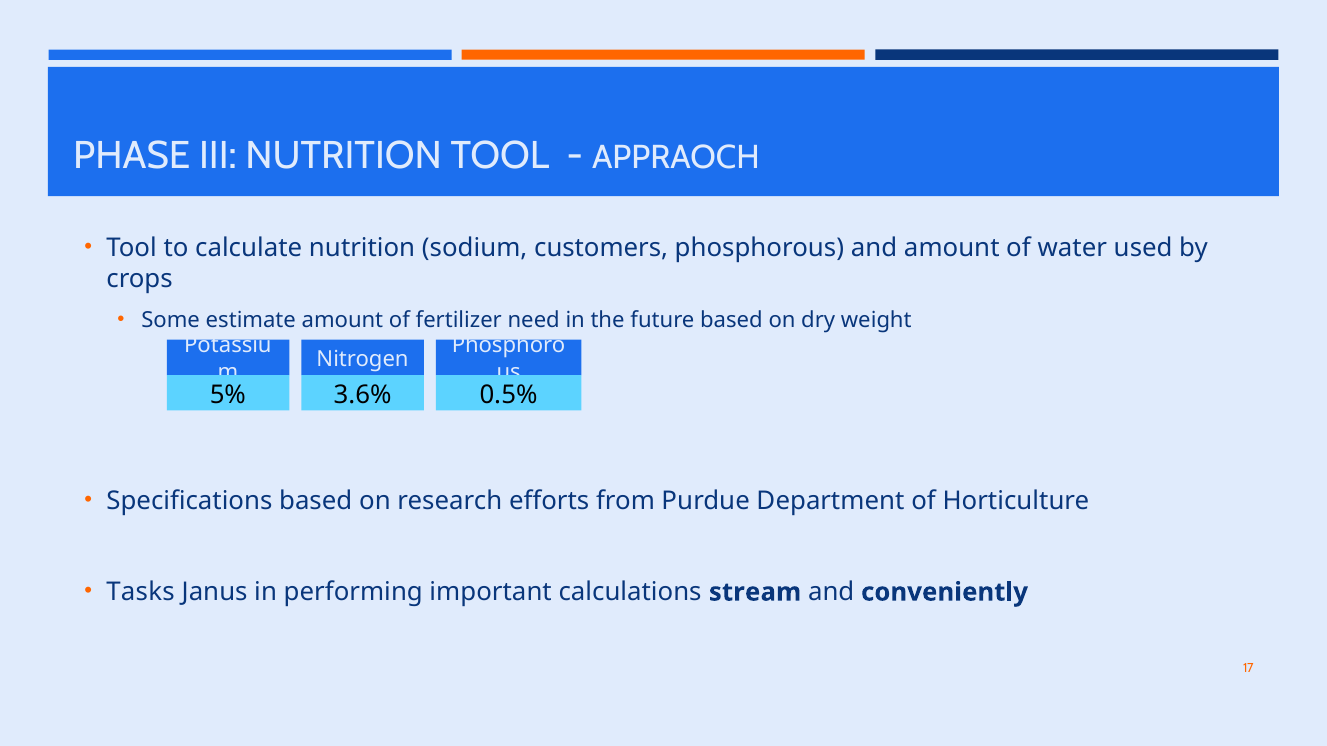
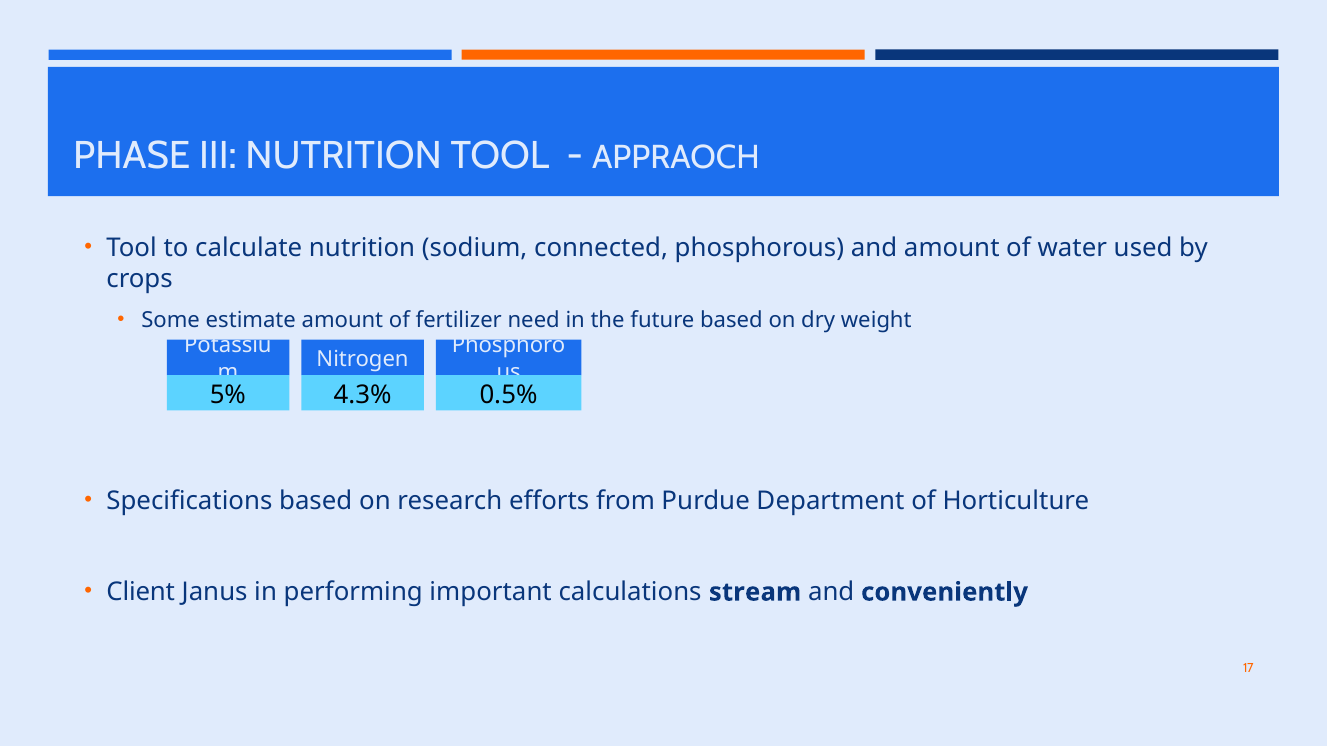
customers: customers -> connected (601, 248)
3.6%: 3.6% -> 4.3% (363, 395)
Tasks: Tasks -> Client (141, 592)
